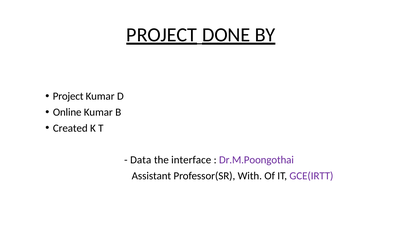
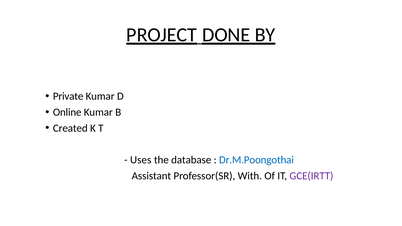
Project: Project -> Private (68, 96)
Data: Data -> Uses (141, 160)
interface: interface -> database (191, 160)
Dr.M.Poongothai colour: purple -> blue (256, 160)
